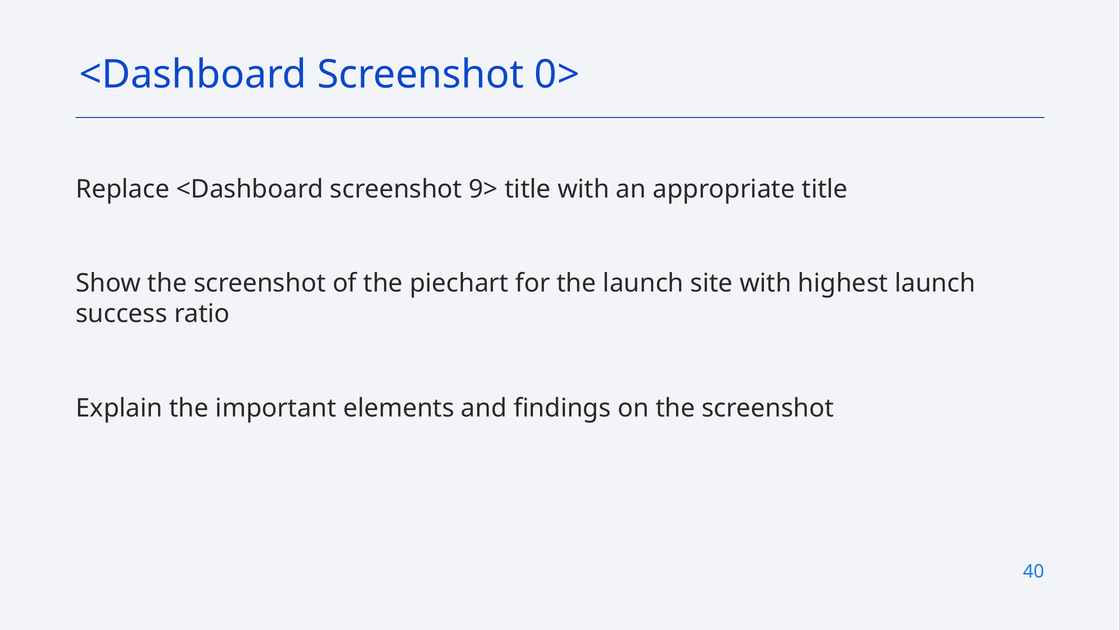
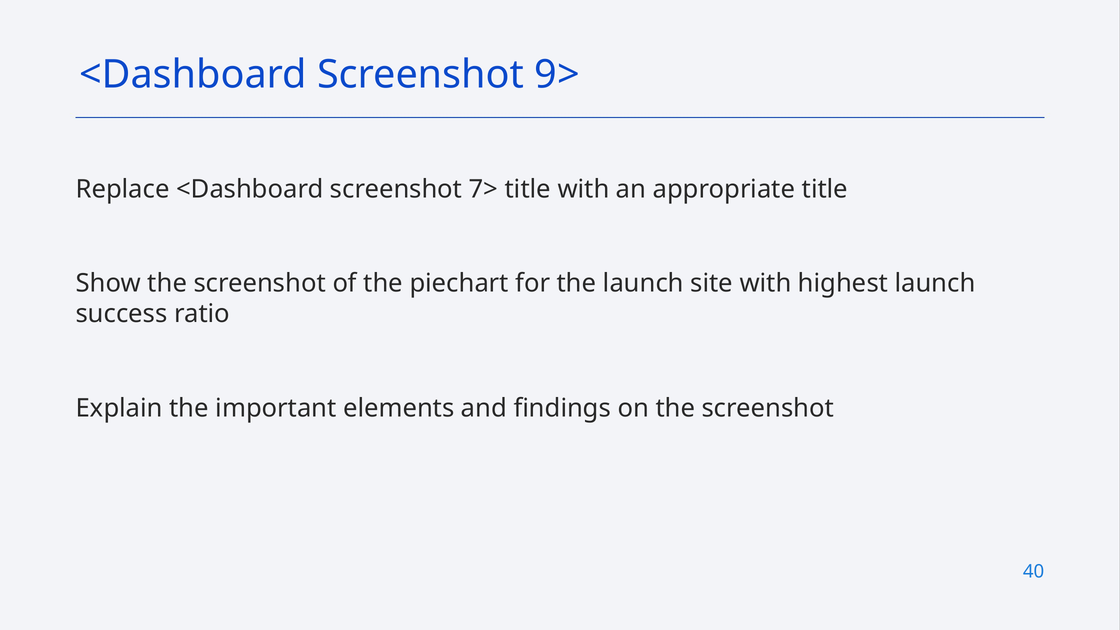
0>: 0> -> 9> (557, 75)
9>: 9> -> 7> (483, 189)
